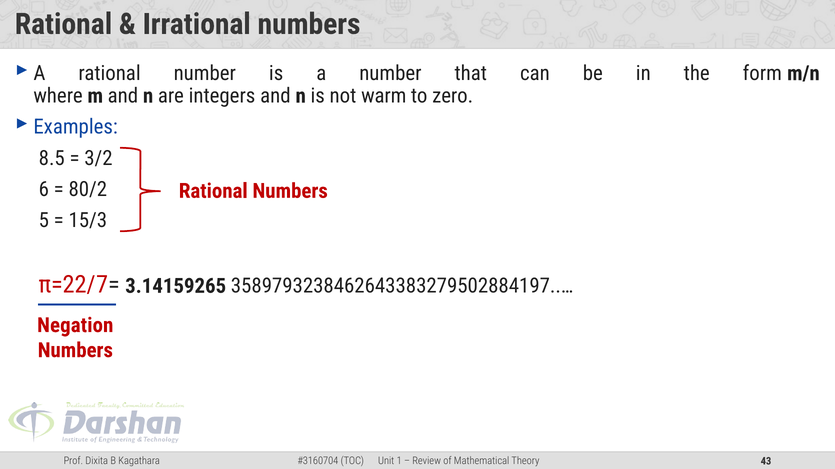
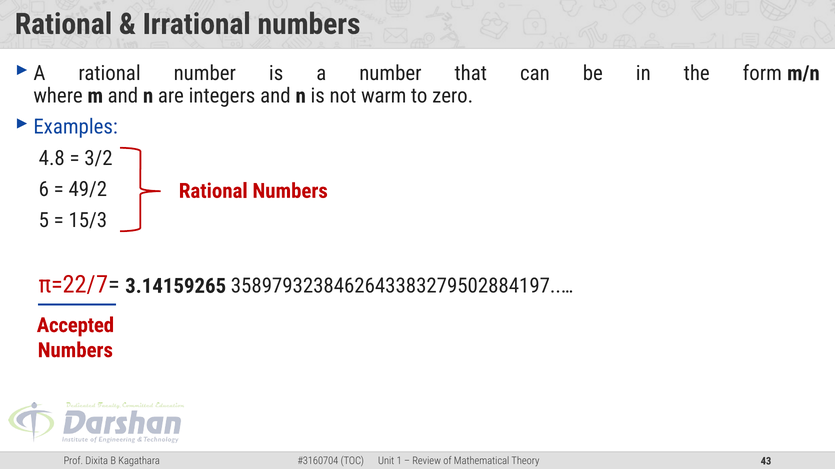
8.5: 8.5 -> 4.8 (52, 158)
80/2: 80/2 -> 49/2 (88, 190)
Negation: Negation -> Accepted (75, 326)
